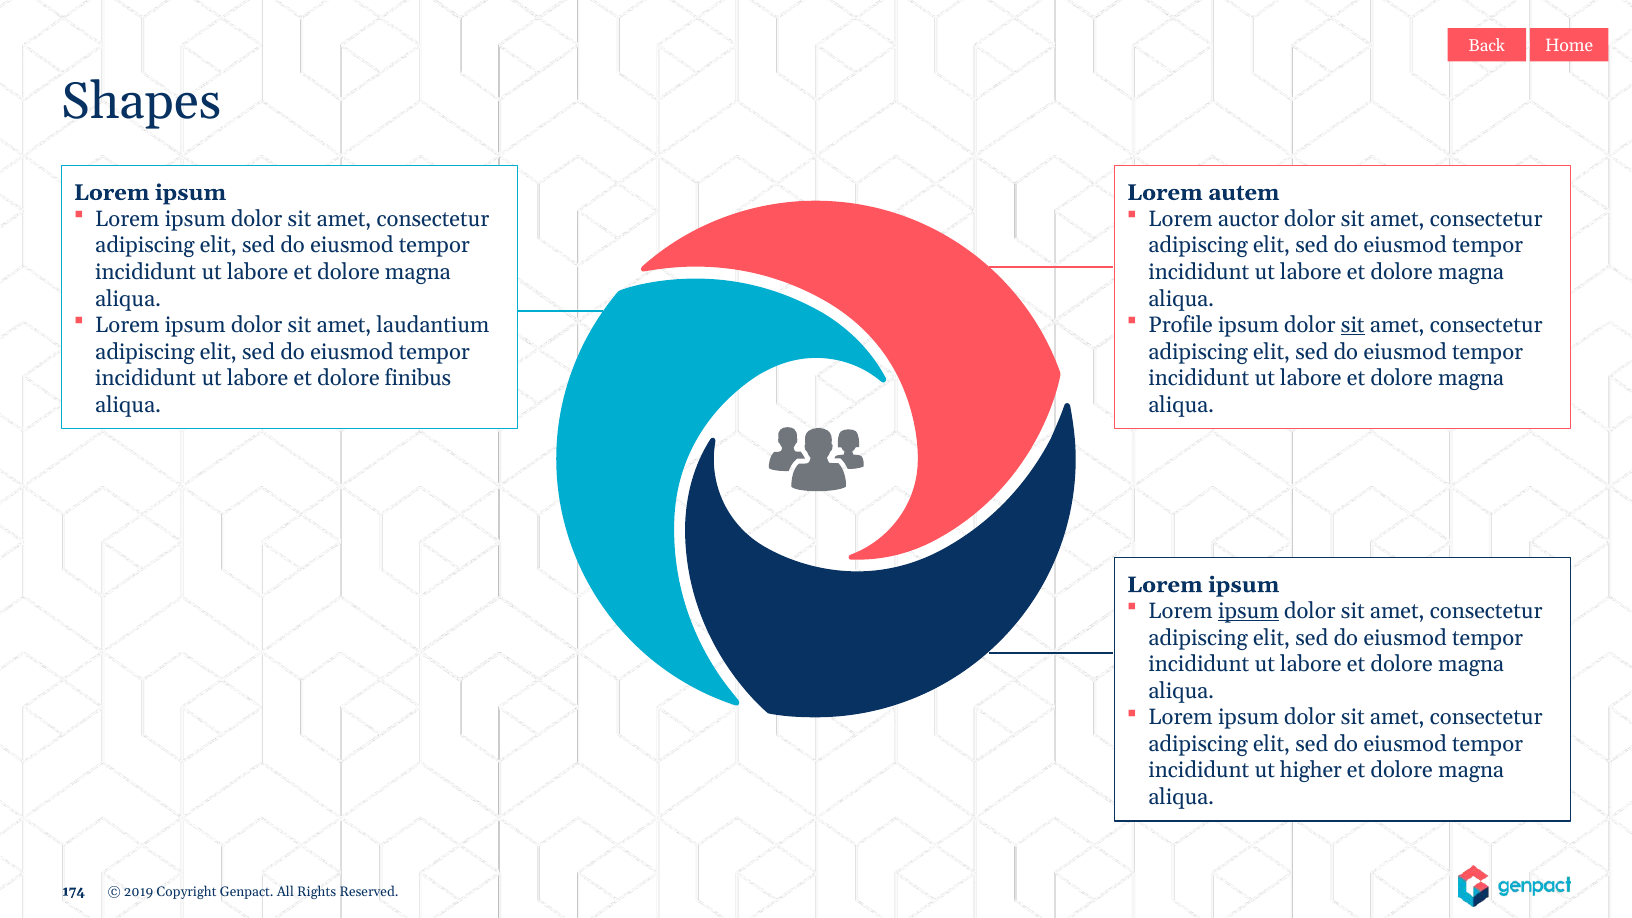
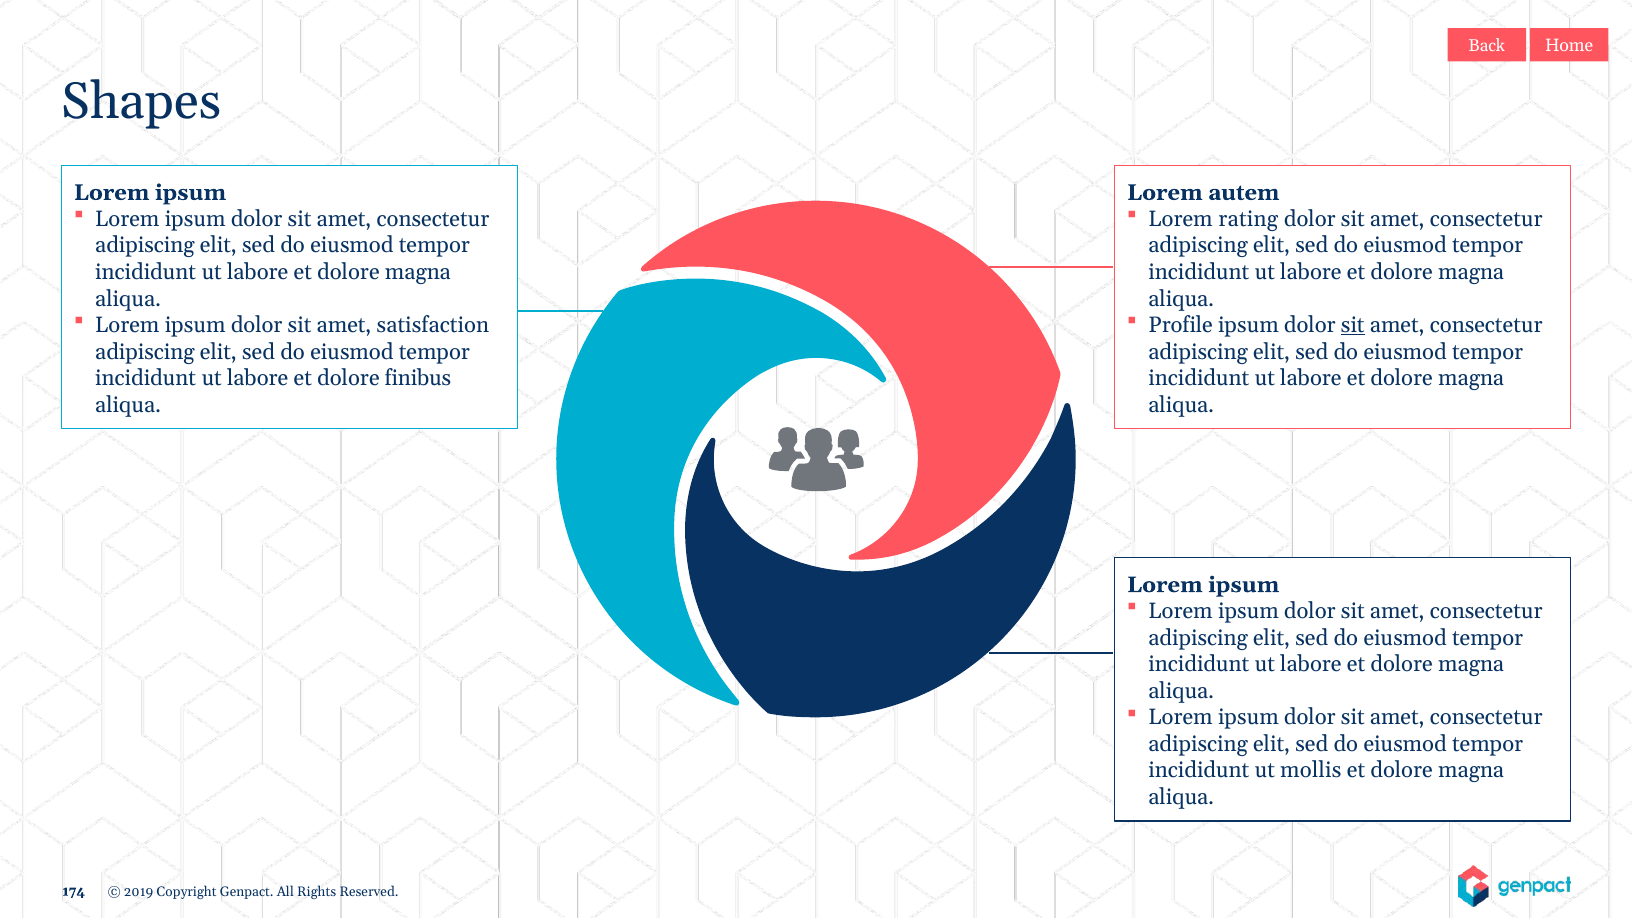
auctor: auctor -> rating (1248, 219)
laudantium: laudantium -> satisfaction (433, 325)
ipsum underline: present -> none (1248, 611)
higher: higher -> mollis (1311, 771)
